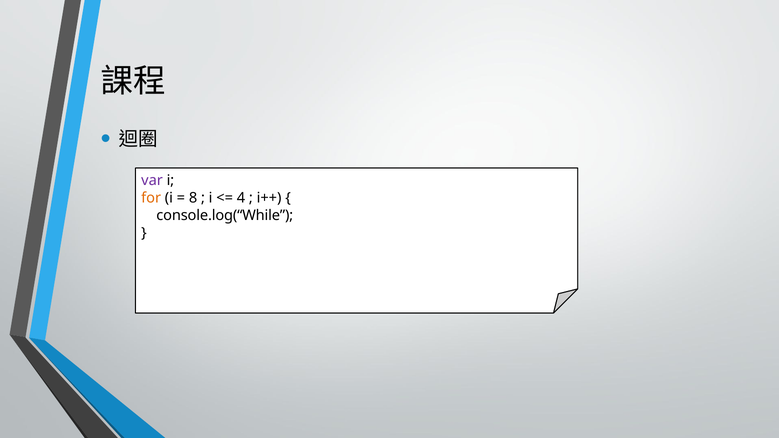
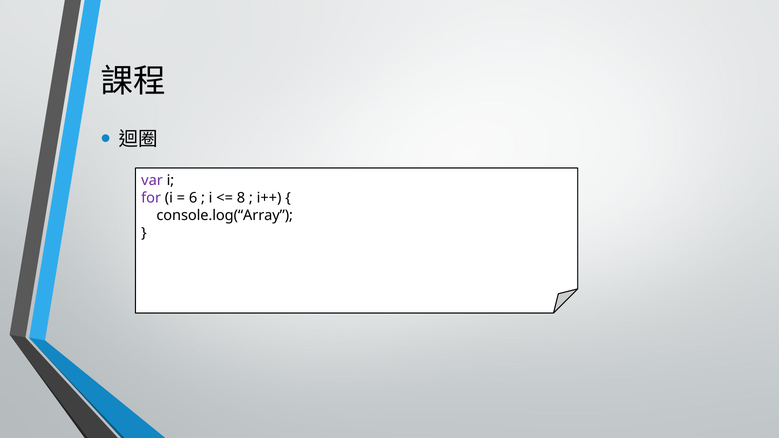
for colour: orange -> purple (151, 198)
8: 8 -> 6 (193, 198)
4: 4 -> 8 (241, 198)
console.log(“While: console.log(“While -> console.log(“Array (225, 216)
